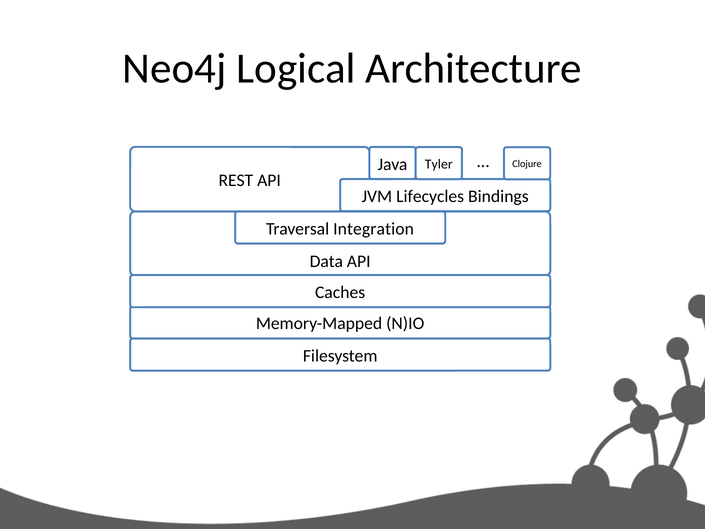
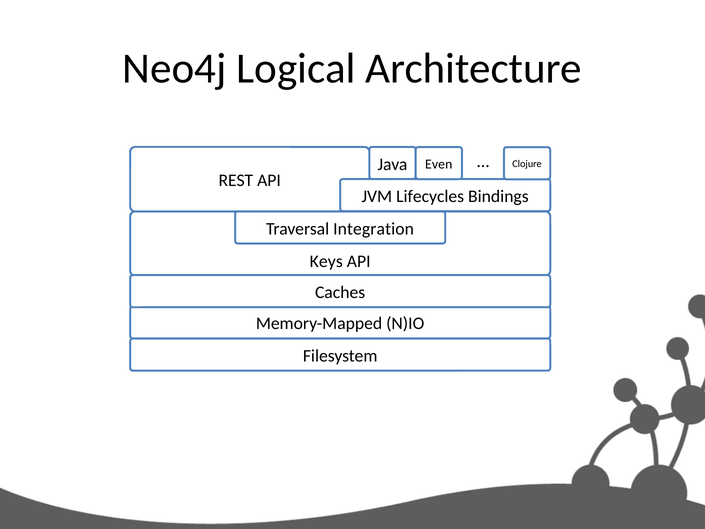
Tyler: Tyler -> Even (439, 164)
Data: Data -> Keys (326, 261)
